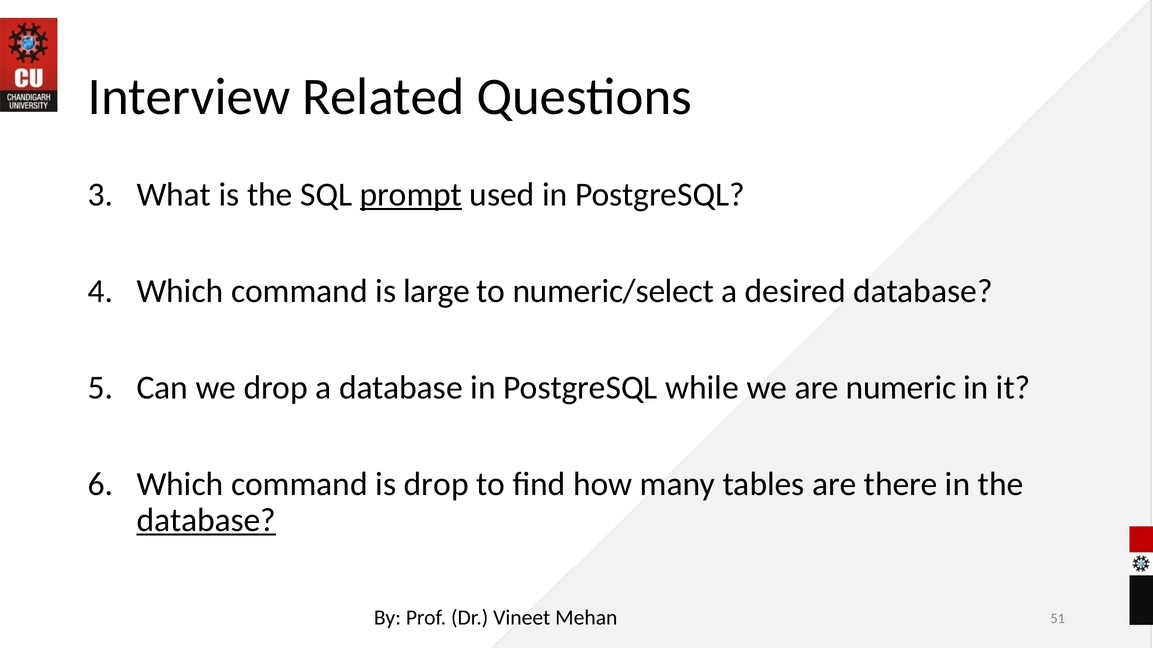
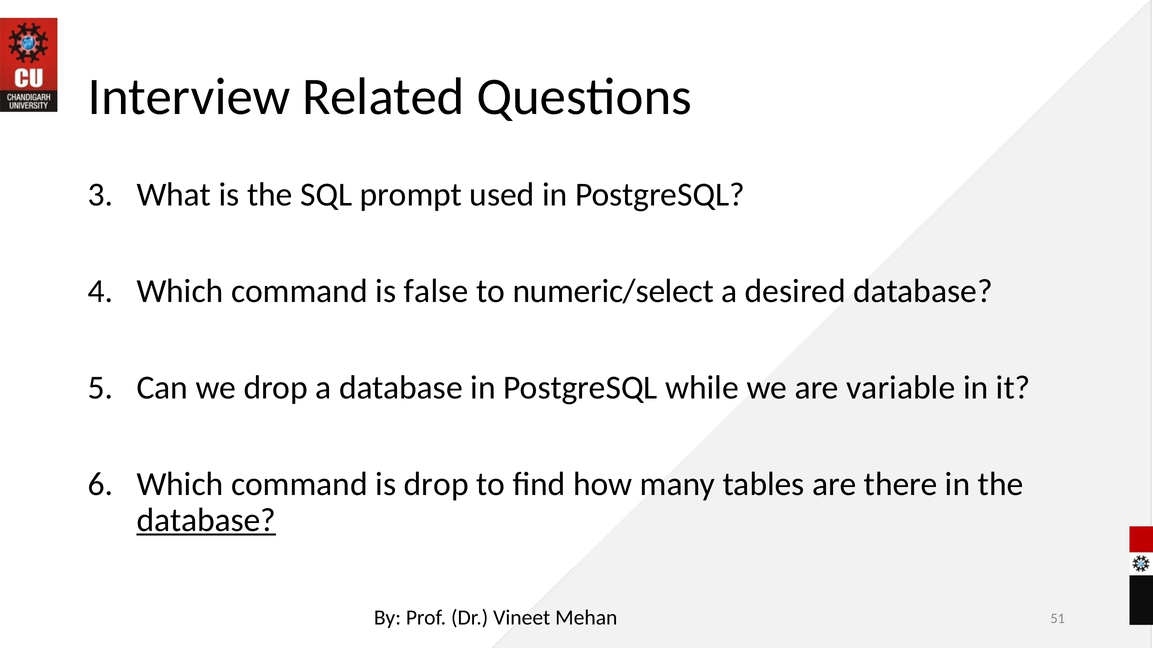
prompt underline: present -> none (411, 195)
large: large -> false (436, 291)
numeric: numeric -> variable (901, 388)
